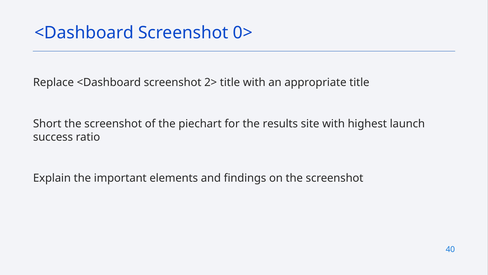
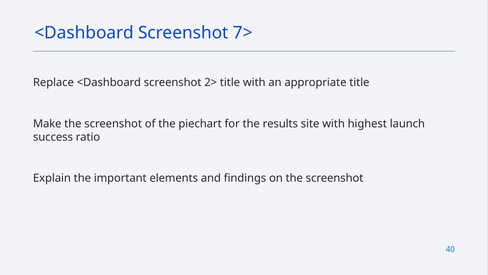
0>: 0> -> 7> (243, 33)
Short: Short -> Make (47, 123)
